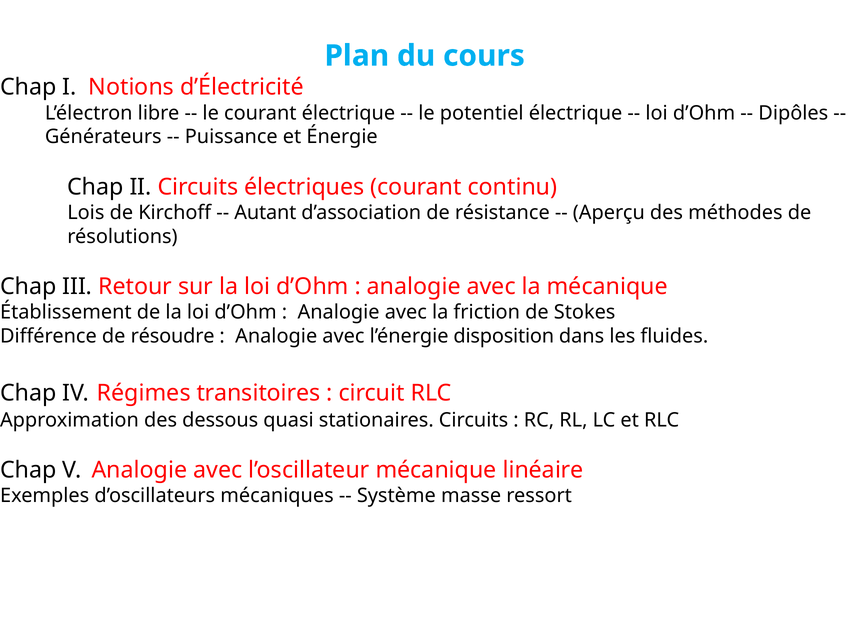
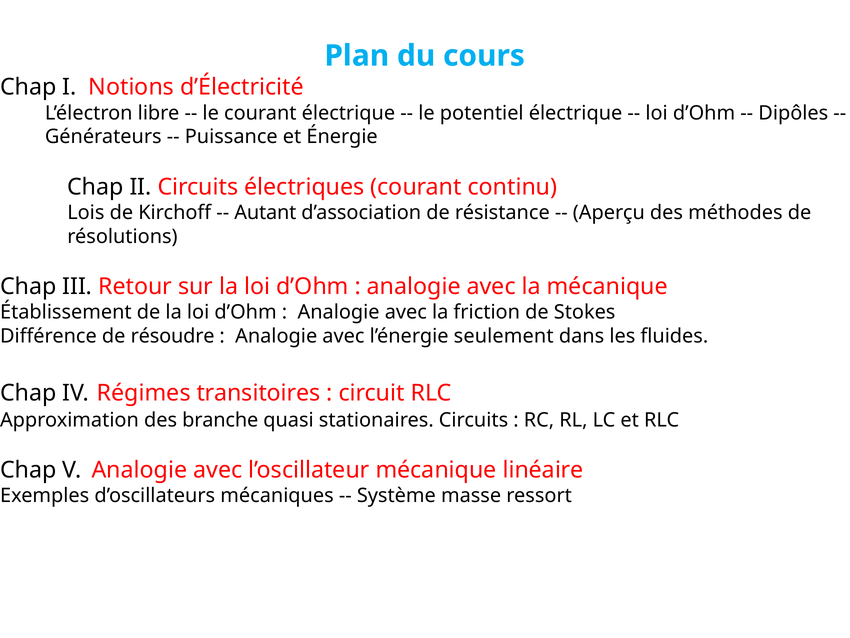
disposition: disposition -> seulement (504, 336)
dessous: dessous -> branche (220, 420)
